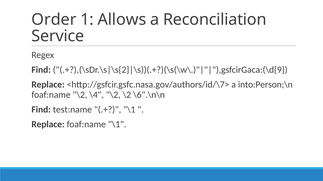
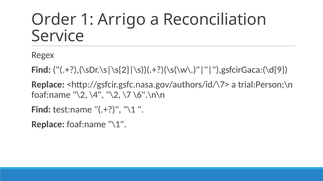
Allows: Allows -> Arrigo (122, 20)
into:Person;\n: into:Person;\n -> trial:Person;\n (265, 85)
\2 \2: \2 -> \7 (127, 95)
